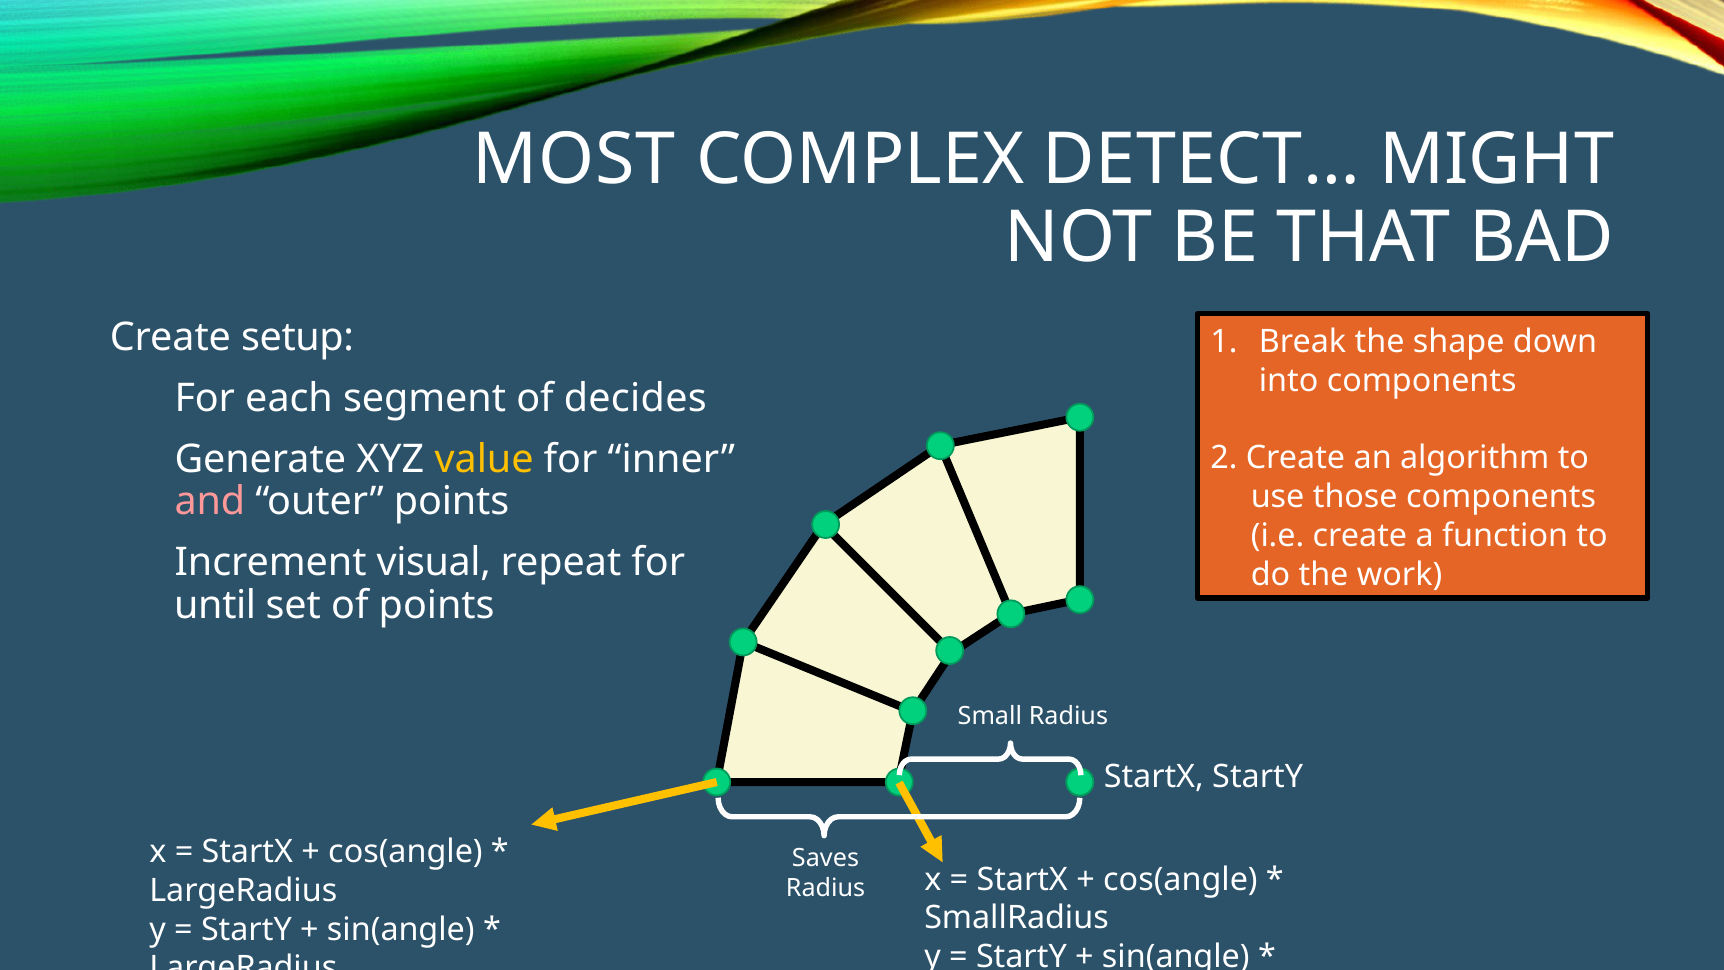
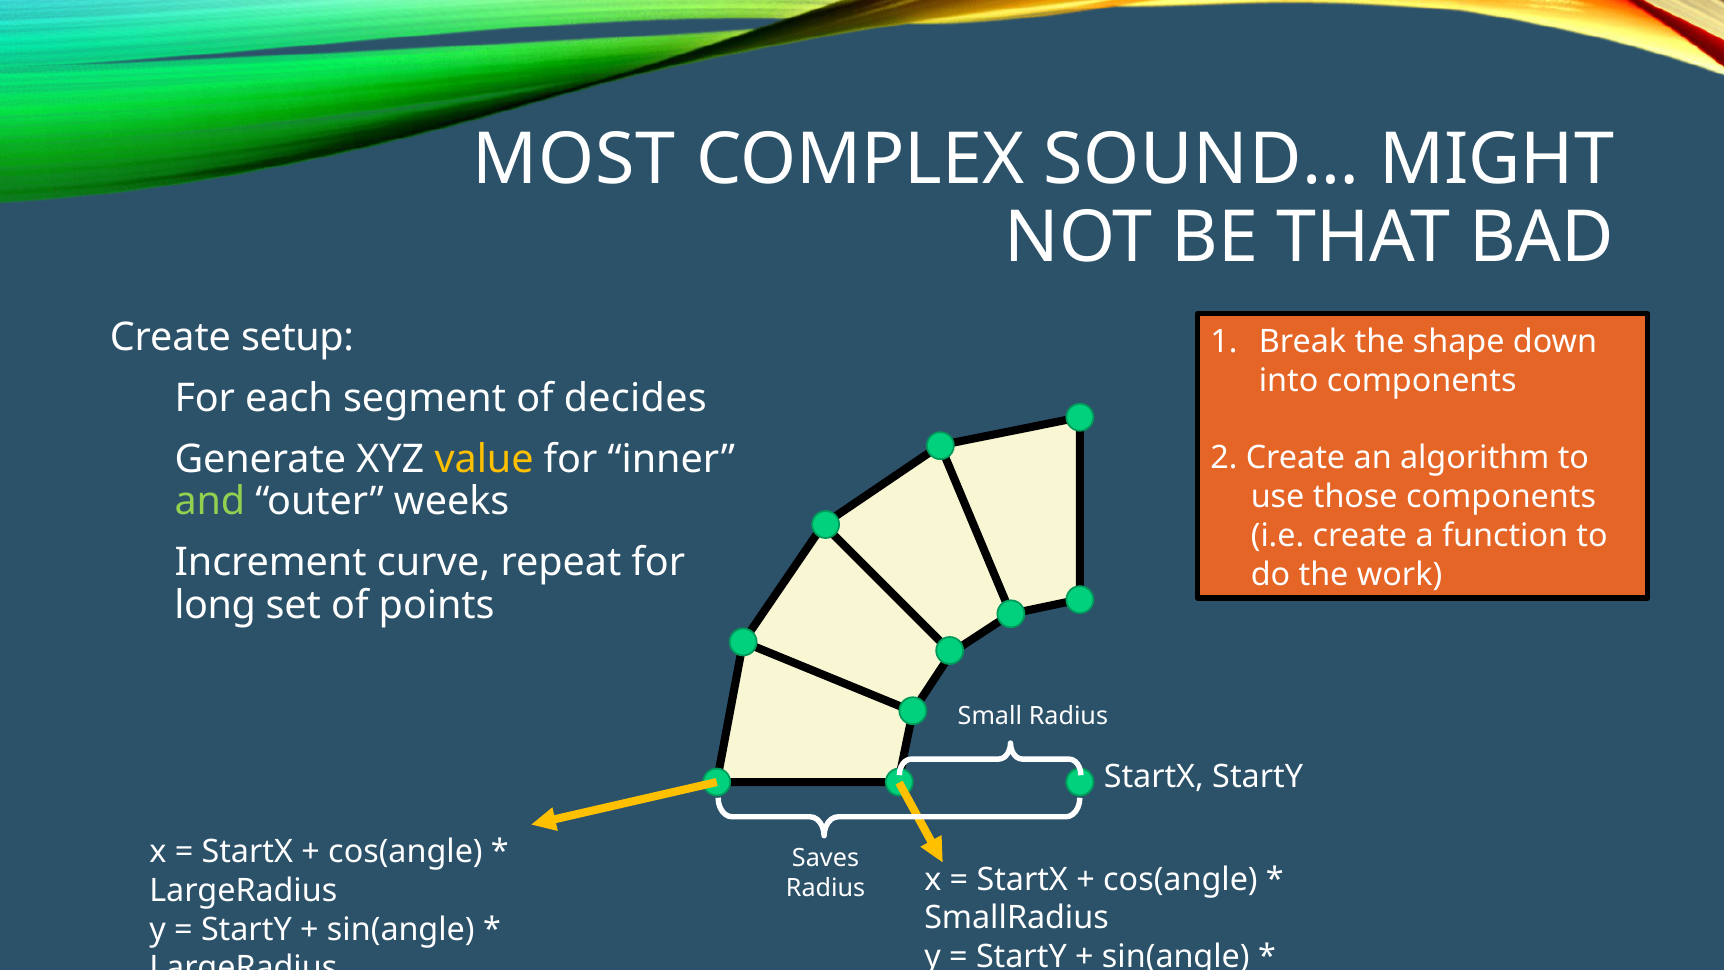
DETECT…: DETECT… -> SOUND… (1201, 160)
and colour: pink -> light green (210, 502)
outer points: points -> weeks (452, 502)
visual: visual -> curve (434, 562)
until: until -> long (215, 605)
